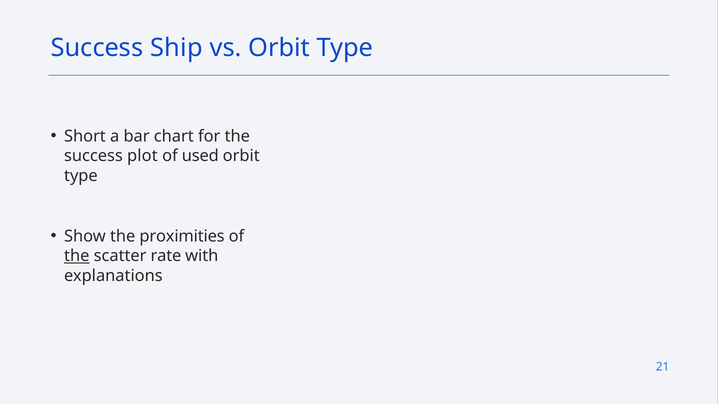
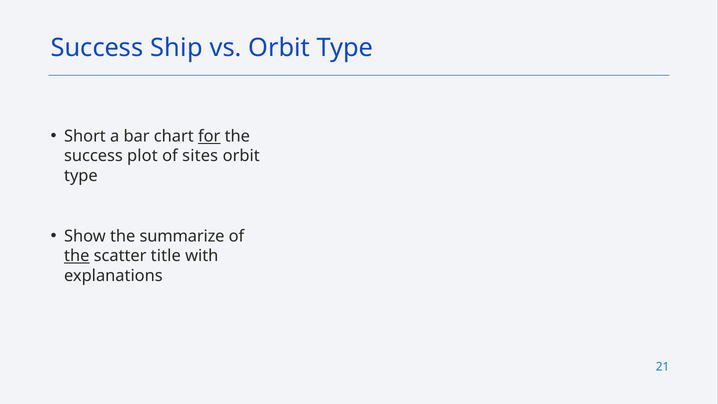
for underline: none -> present (209, 136)
used: used -> sites (200, 156)
proximities: proximities -> summarize (182, 236)
rate: rate -> title (166, 256)
